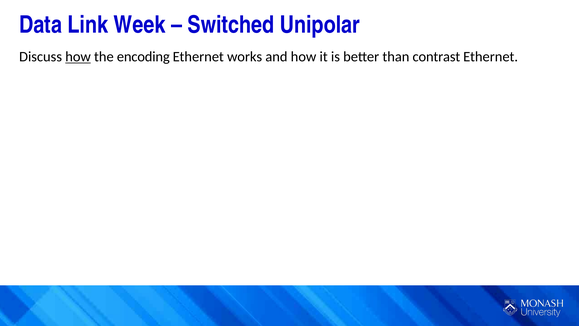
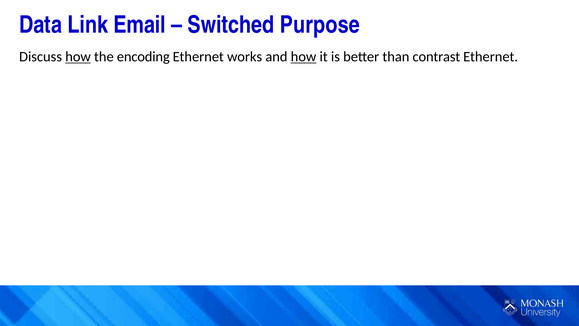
Week: Week -> Email (140, 25)
Unipolar: Unipolar -> Purpose (320, 25)
how underline: none -> present (304, 57)
